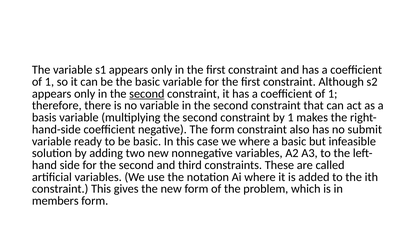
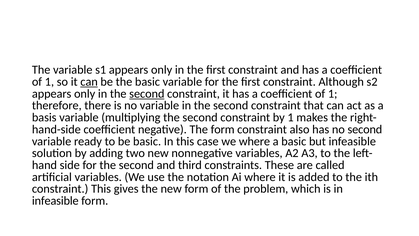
can underline: none -> present (89, 82)
no submit: submit -> second (365, 129)
members: members -> infeasible (55, 201)
